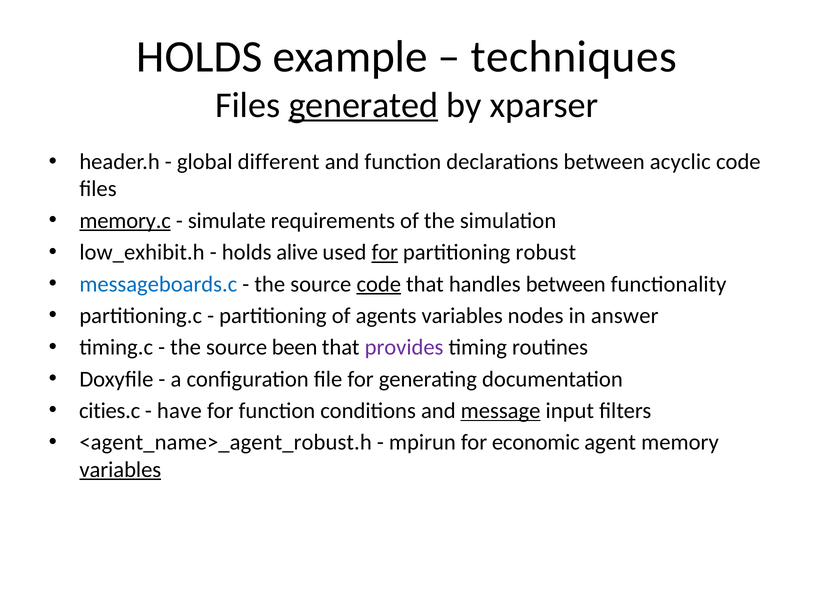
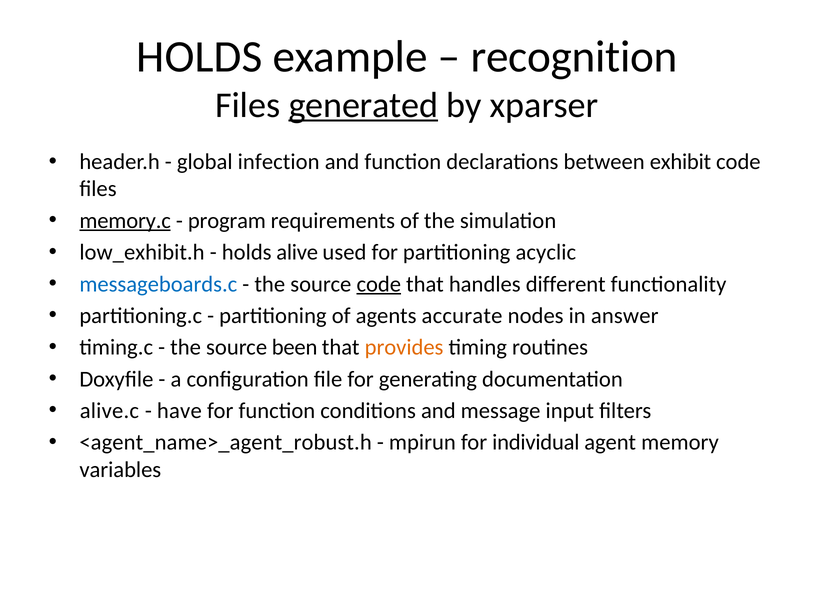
techniques: techniques -> recognition (574, 57)
different: different -> infection (279, 162)
acyclic: acyclic -> exhibit (680, 162)
simulate: simulate -> program (227, 220)
for underline: present -> none (385, 252)
robust: robust -> acyclic (546, 252)
handles between: between -> different (566, 284)
agents variables: variables -> accurate (462, 315)
provides colour: purple -> orange (404, 347)
cities.c: cities.c -> alive.c (109, 410)
message underline: present -> none (501, 410)
economic: economic -> individual (536, 442)
variables underline: present -> none (120, 469)
